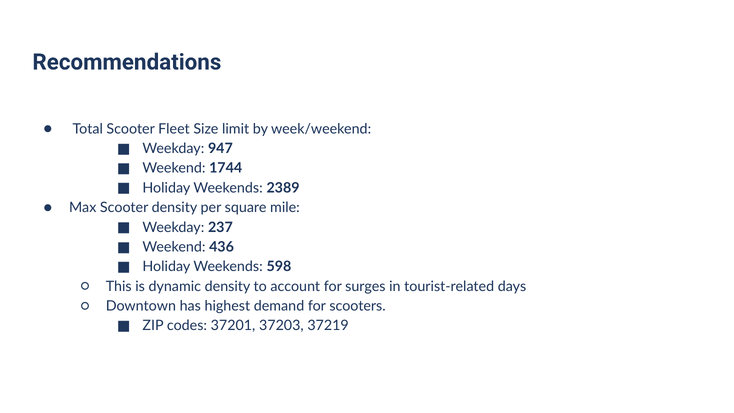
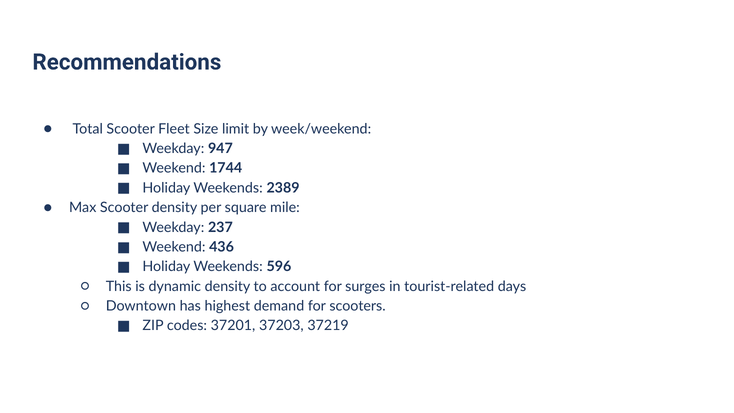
598: 598 -> 596 (279, 267)
